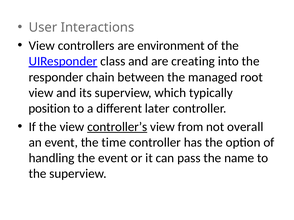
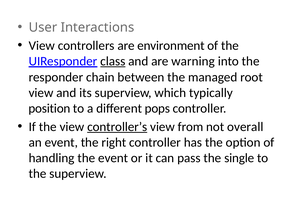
class underline: none -> present (113, 61)
creating: creating -> warning (193, 61)
later: later -> pops (157, 109)
time: time -> right (114, 143)
name: name -> single (239, 158)
